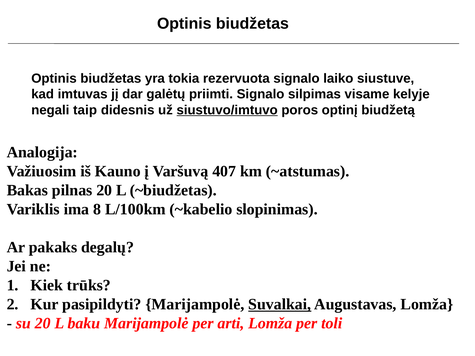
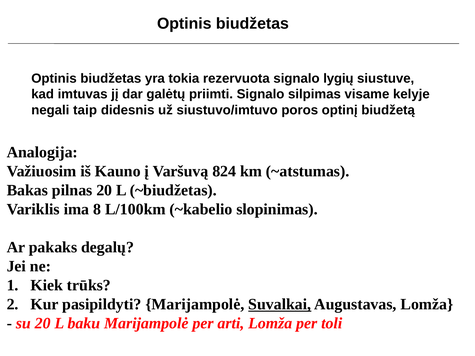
laiko: laiko -> lygių (338, 78)
siustuvo/imtuvo underline: present -> none (227, 110)
407: 407 -> 824 (224, 171)
